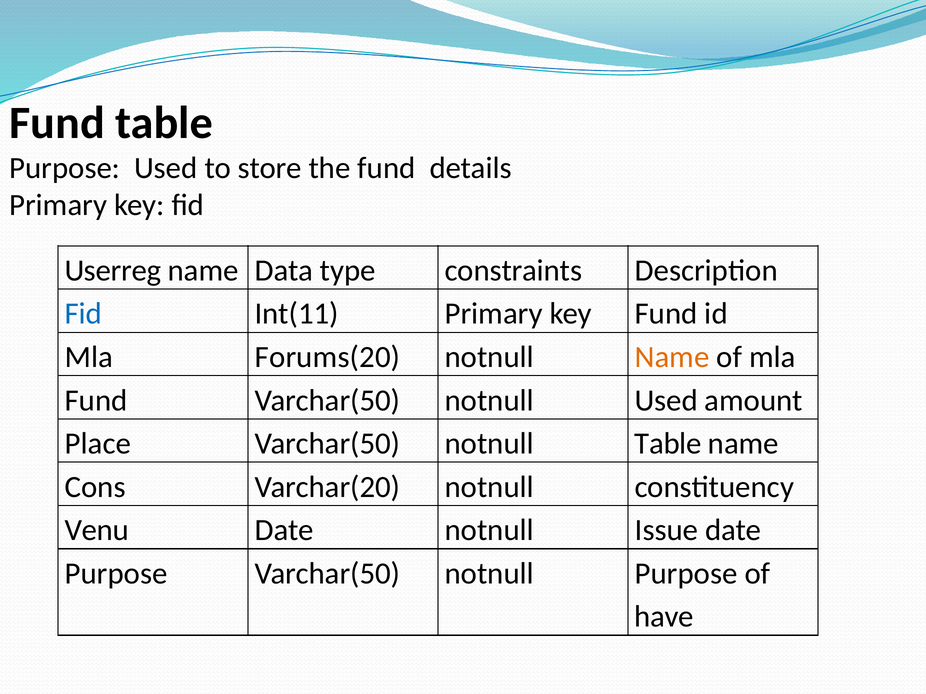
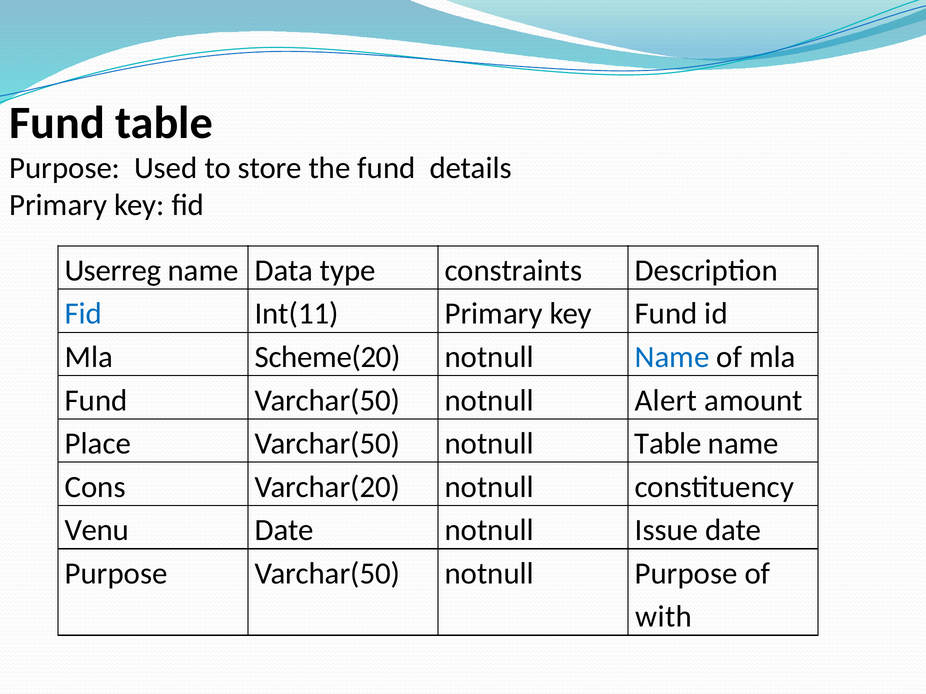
Forums(20: Forums(20 -> Scheme(20 (328, 357)
Name colour: orange -> blue (672, 357)
notnull Used: Used -> Alert (666, 401)
have: have -> with (664, 617)
